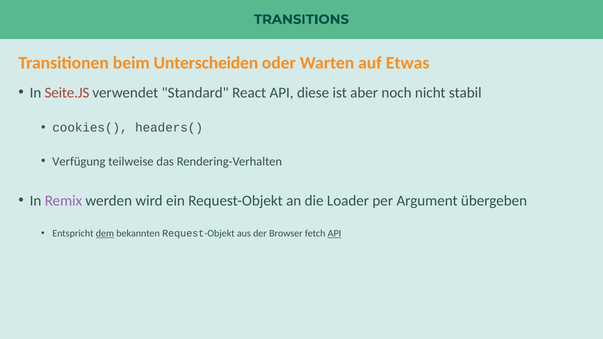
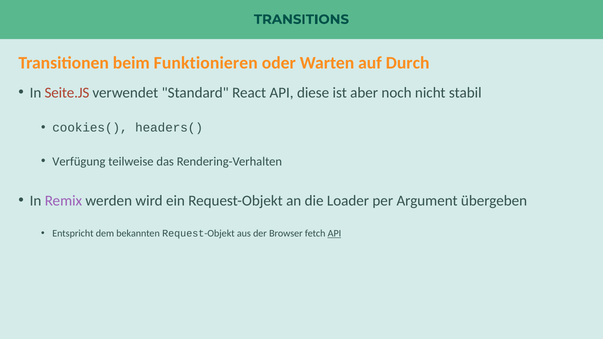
Unterscheiden: Unterscheiden -> Funktionieren (206, 63)
Etwas: Etwas -> Durch (408, 63)
dem underline: present -> none (105, 234)
